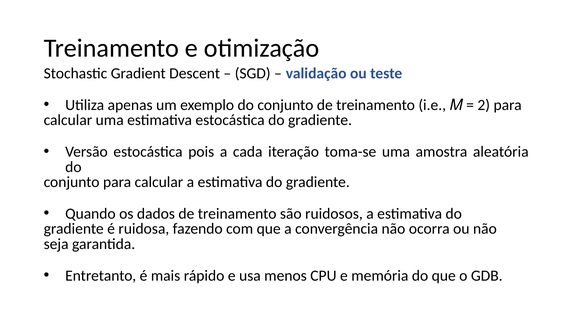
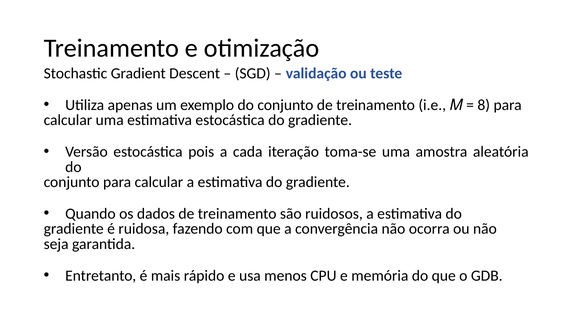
2: 2 -> 8 (484, 105)
